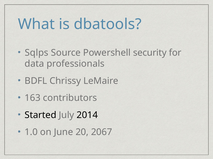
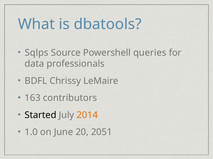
security: security -> queries (150, 53)
2014 colour: black -> orange (87, 116)
2067: 2067 -> 2051 (102, 133)
